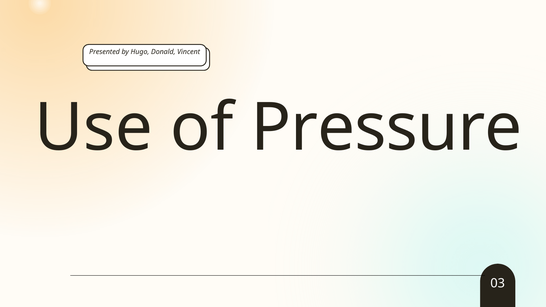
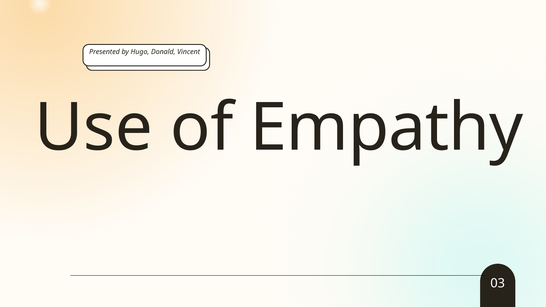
Pressure: Pressure -> Empathy (387, 128)
